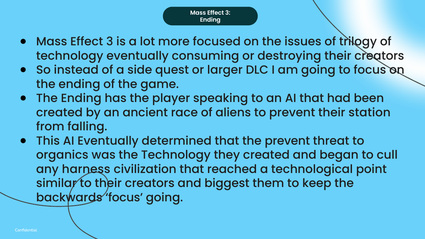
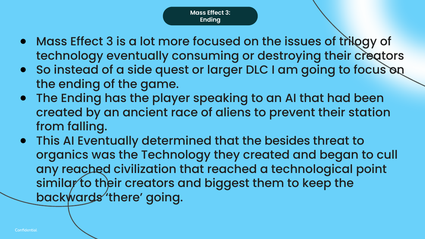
the prevent: prevent -> besides (287, 141)
any harness: harness -> reached (86, 169)
backwards focus: focus -> there (124, 198)
